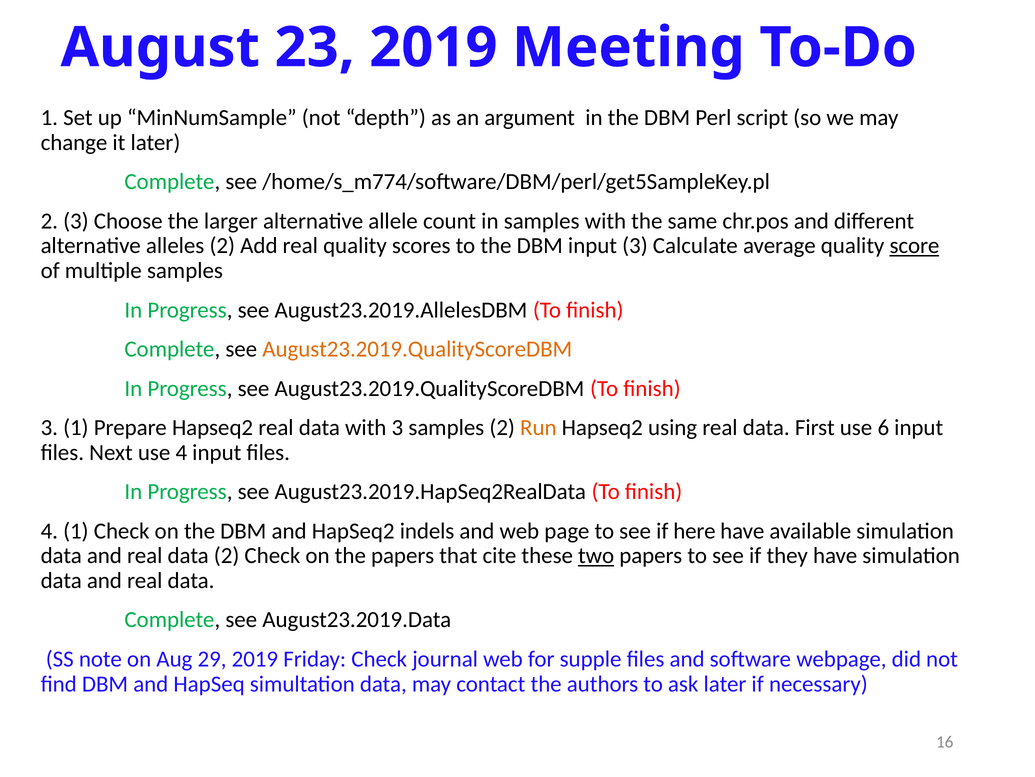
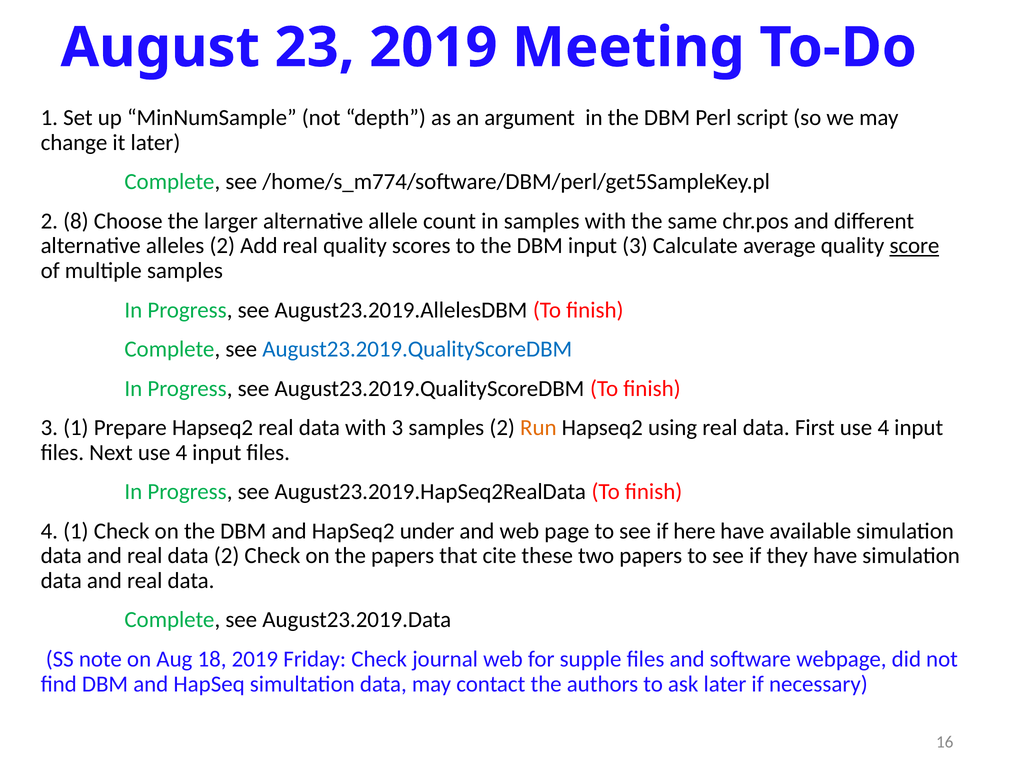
2 3: 3 -> 8 (76, 221)
August23.2019.QualityScoreDBM colour: orange -> blue (417, 349)
First use 6: 6 -> 4 (883, 427)
indels: indels -> under (427, 530)
two underline: present -> none (596, 555)
29: 29 -> 18 (212, 658)
